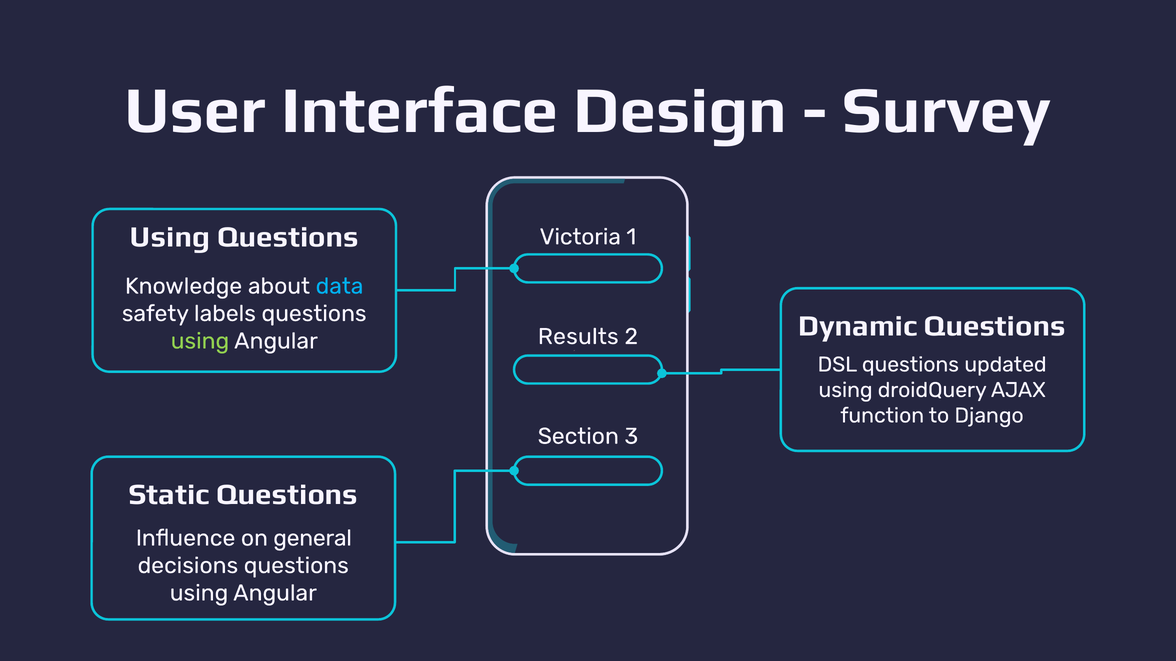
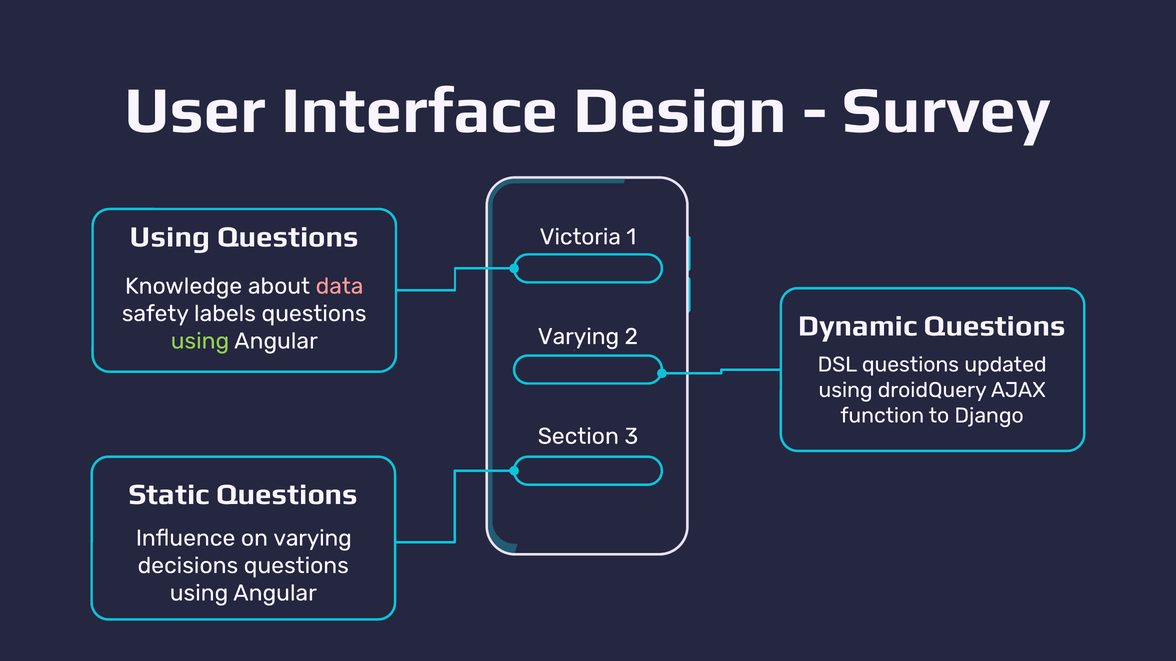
data colour: light blue -> pink (340, 286)
Results: Results -> Varying (578, 337)
on general: general -> varying (313, 539)
